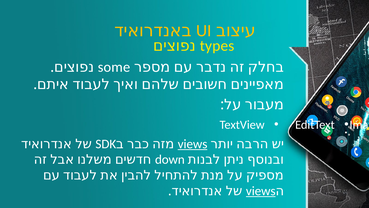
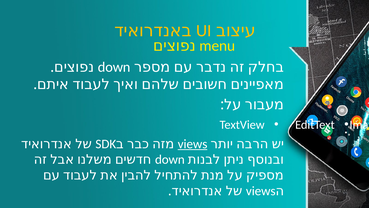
types: types -> menu (217, 46)
some: some -> down (114, 67)
views underline: present -> none (261, 191)
